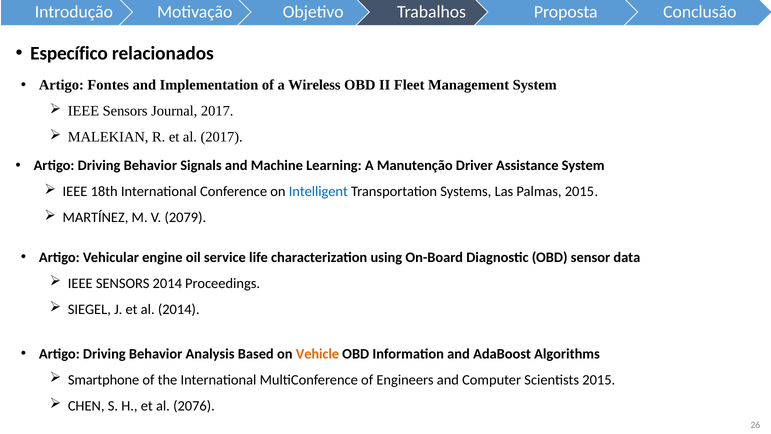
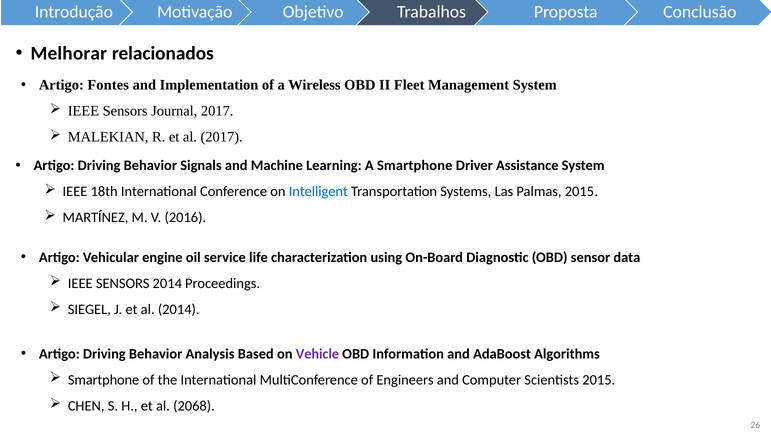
Específico: Específico -> Melhorar (69, 53)
A Manutenção: Manutenção -> Smartphone (415, 165)
2079: 2079 -> 2016 (185, 217)
Vehicle colour: orange -> purple (317, 354)
2076: 2076 -> 2068 (194, 406)
